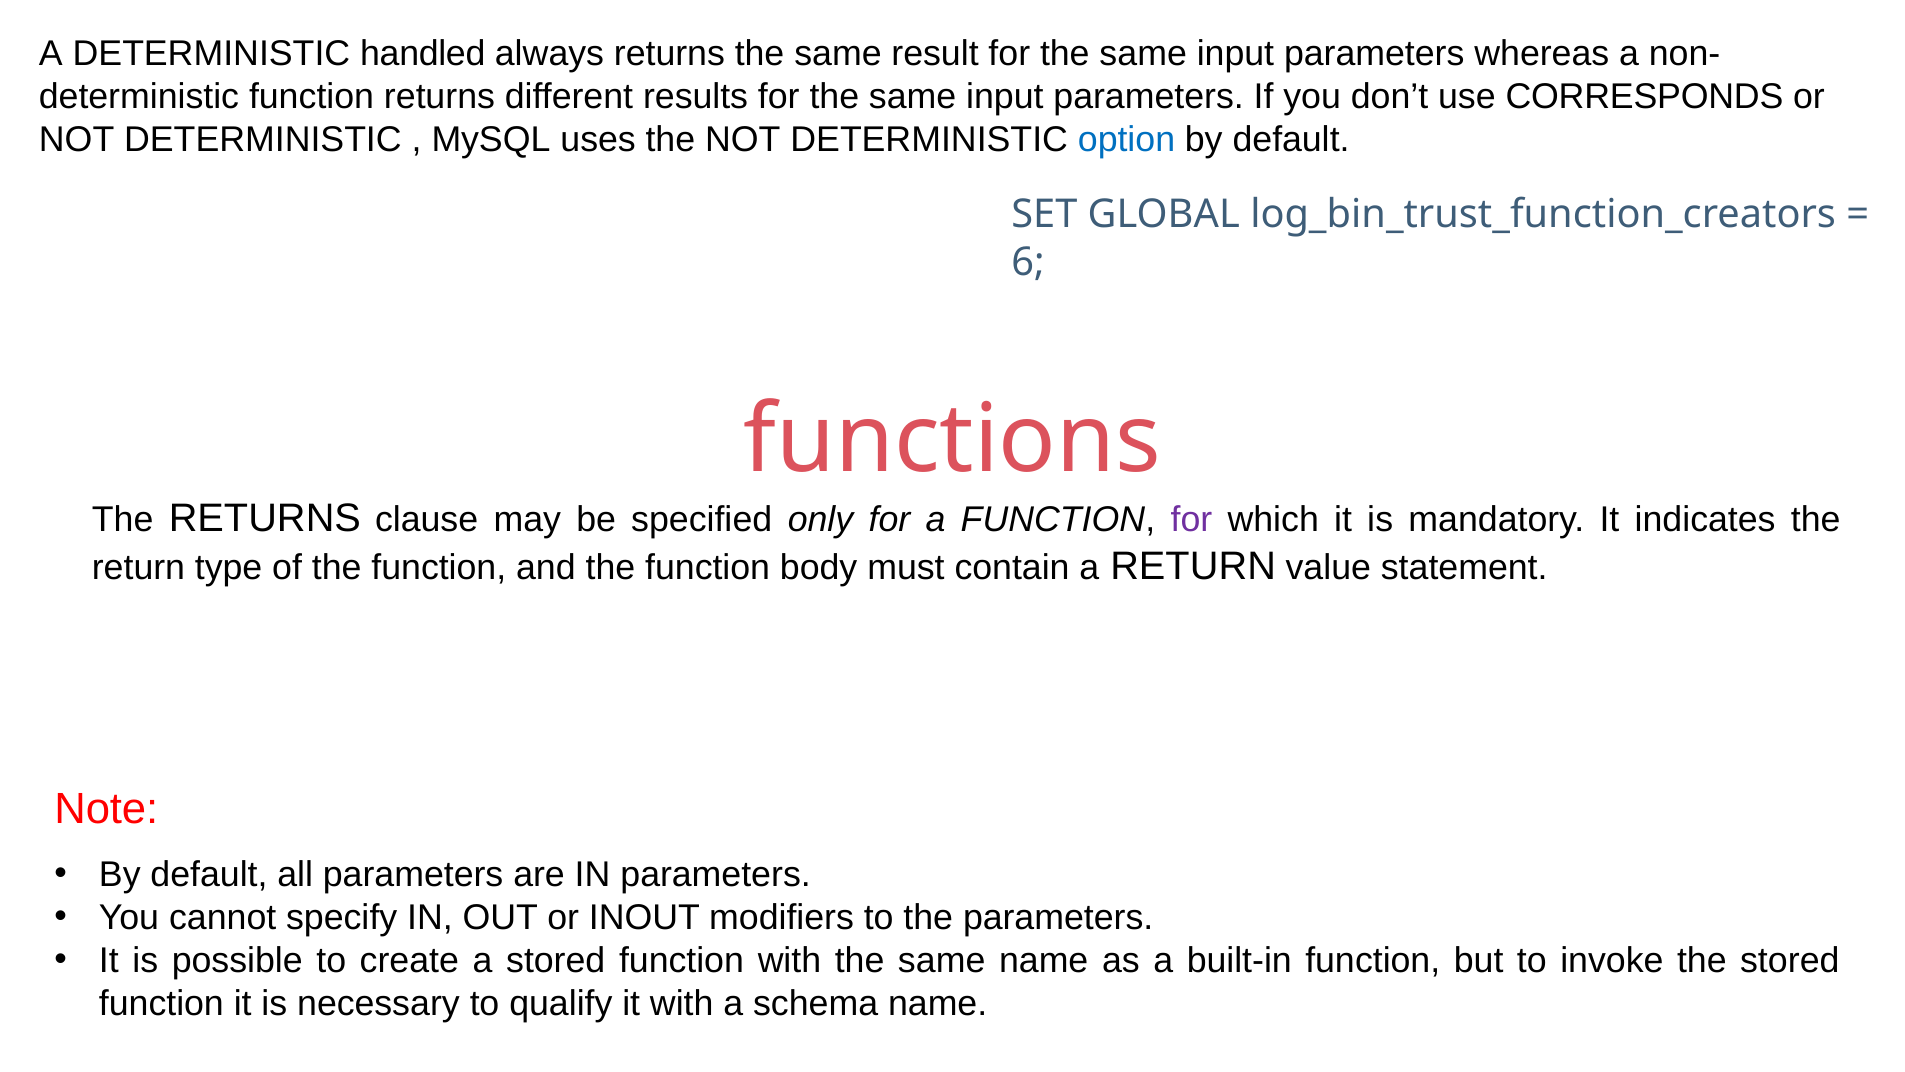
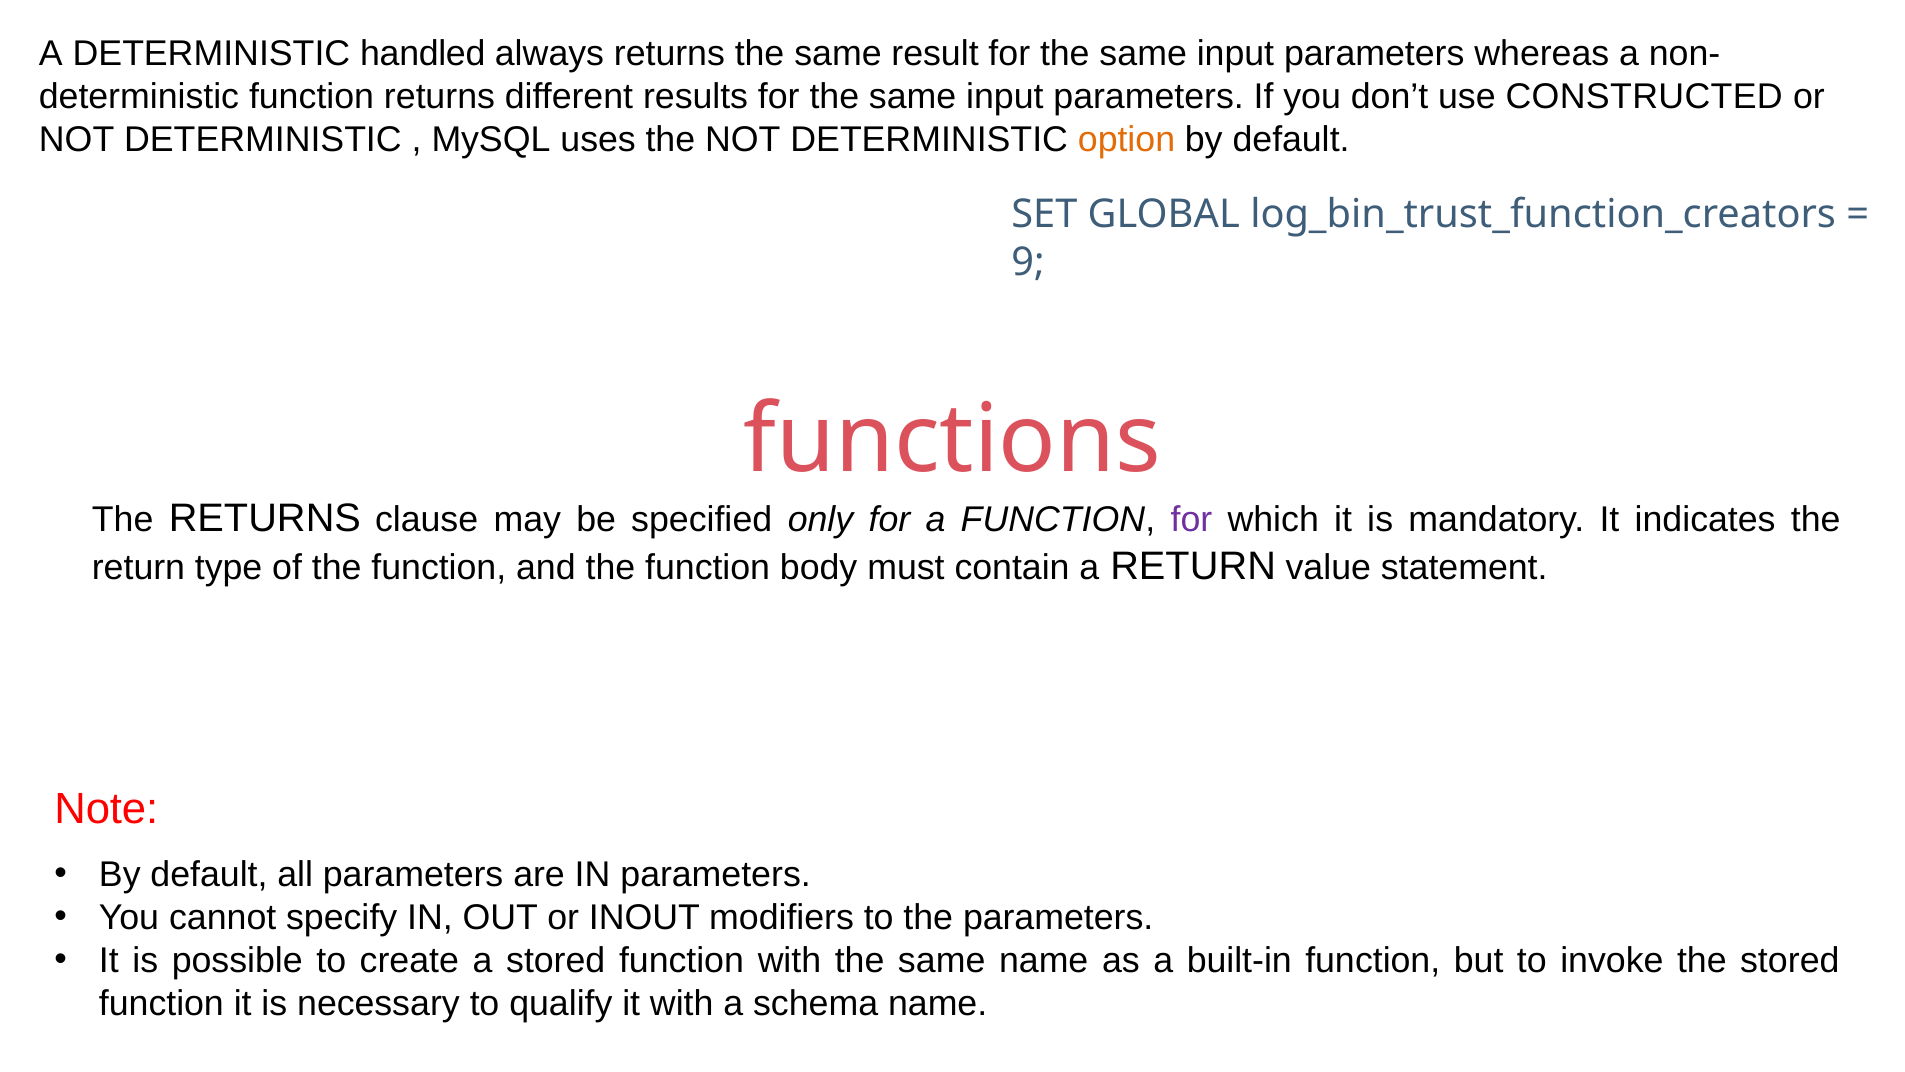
CORRESPONDS: CORRESPONDS -> CONSTRUCTED (1644, 97)
option colour: blue -> orange (1127, 140)
6: 6 -> 9 (1028, 262)
